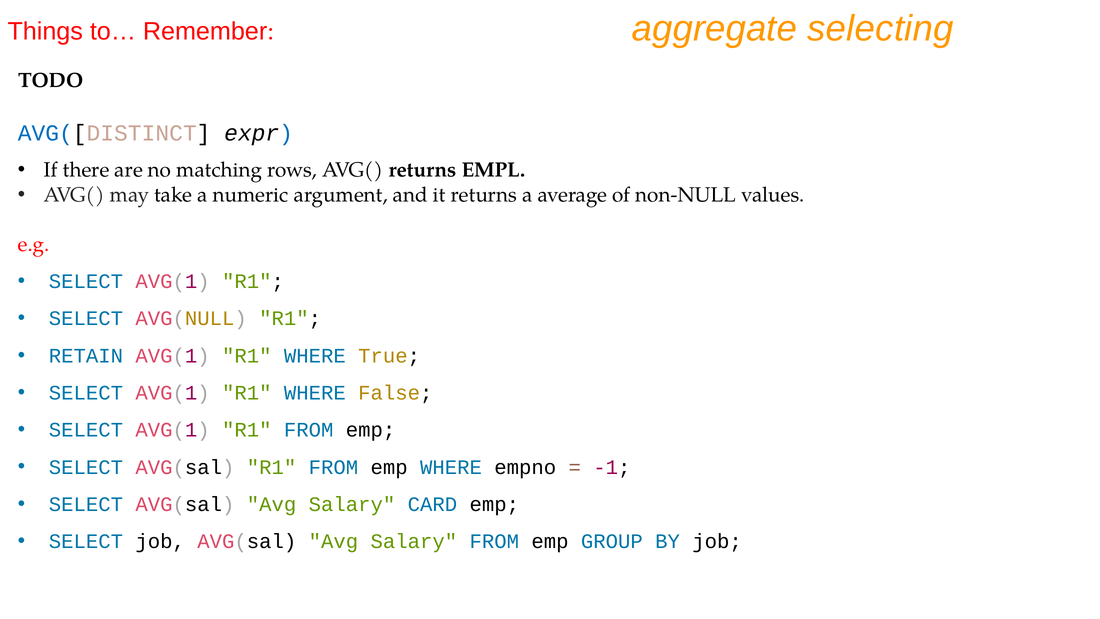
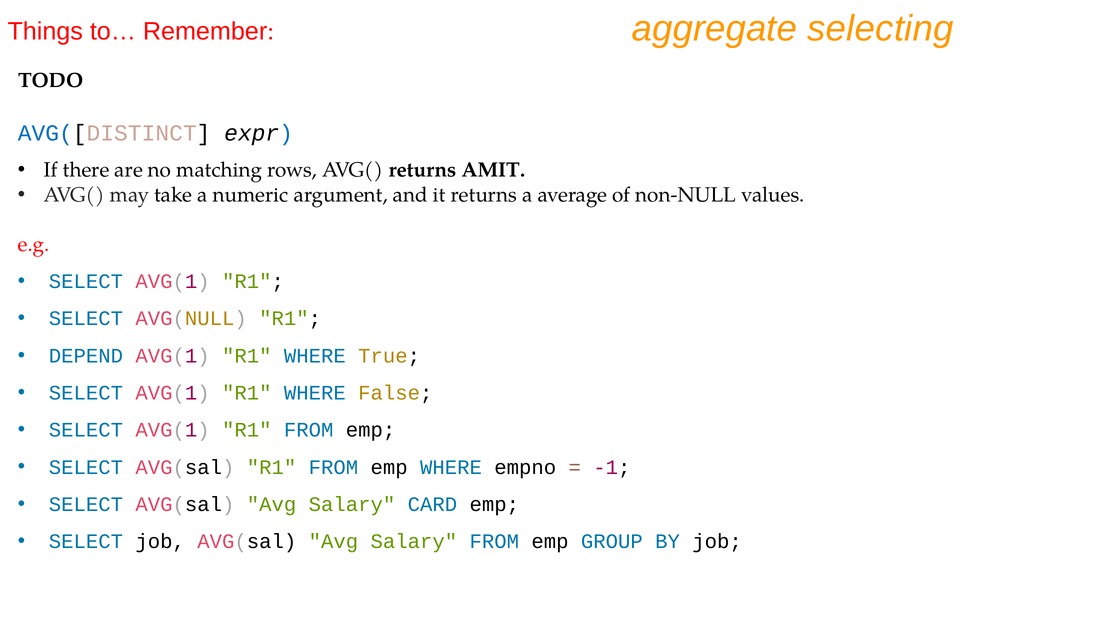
EMPL: EMPL -> AMIT (493, 170)
RETAIN: RETAIN -> DEPEND (86, 356)
